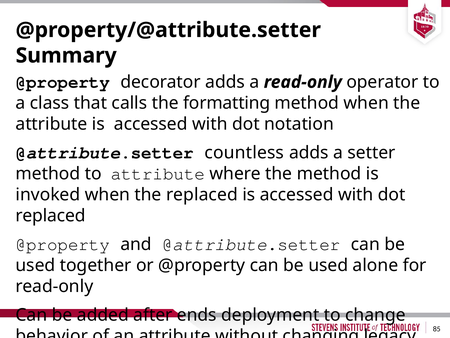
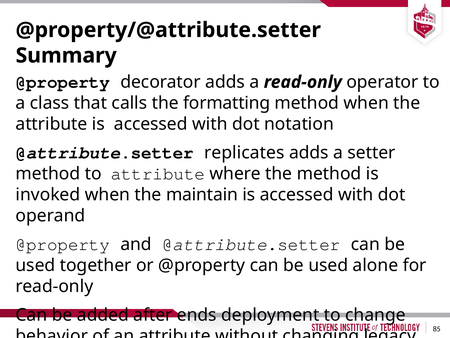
countless: countless -> replicates (244, 152)
the replaced: replaced -> maintain (202, 195)
replaced: replaced -> operand (50, 216)
